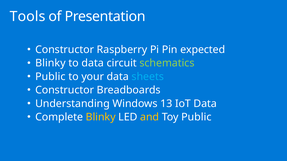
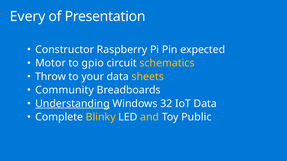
Tools: Tools -> Every (28, 16)
Blinky: Blinky -> Motor (50, 63)
to data: data -> gpio (93, 63)
schematics colour: light green -> yellow (167, 63)
Public: Public -> Throw (51, 77)
sheets colour: light blue -> yellow (148, 77)
Constructor: Constructor -> Community (65, 90)
Understanding underline: none -> present (72, 104)
13: 13 -> 32 (166, 104)
